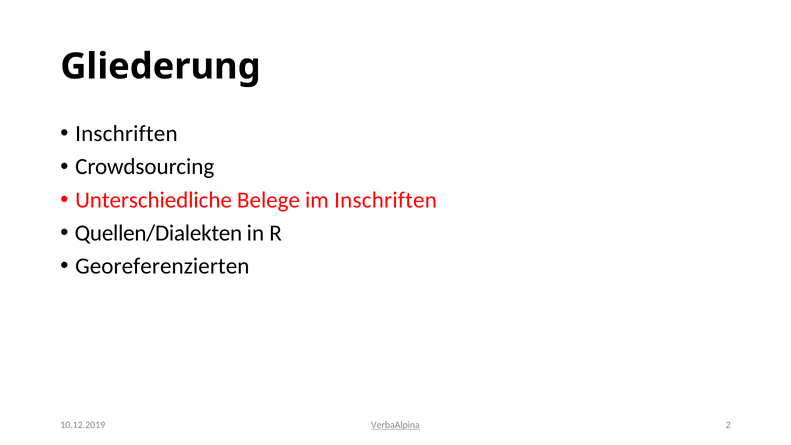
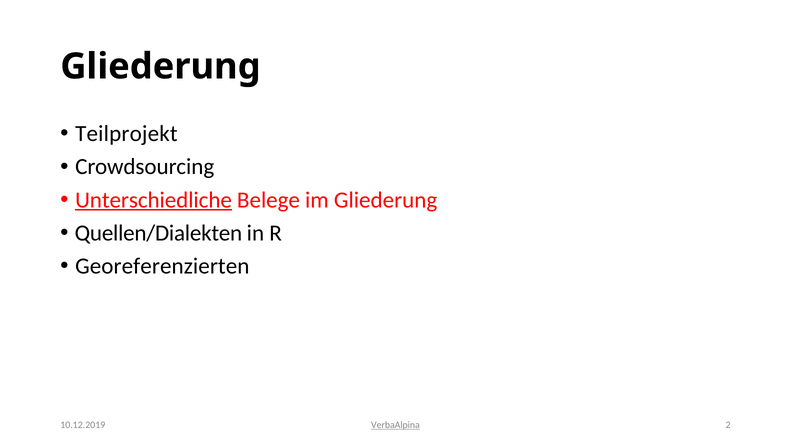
Inschriften: Inschriften -> Teilprojekt (126, 134)
Unterschiedliche underline: none -> present (154, 200)
im Inschriften: Inschriften -> Gliederung (386, 200)
